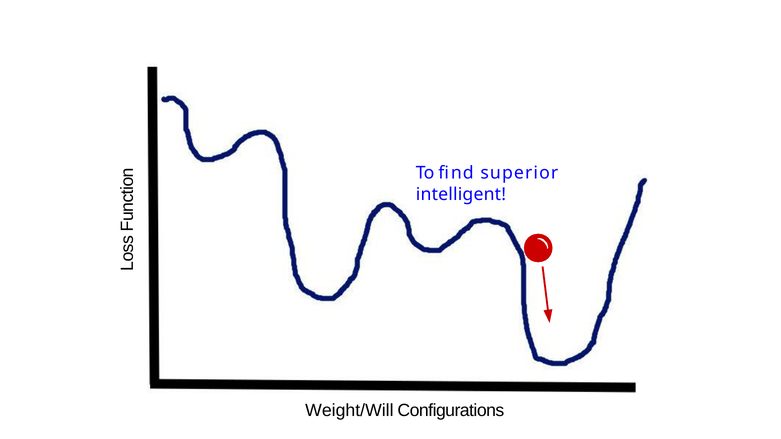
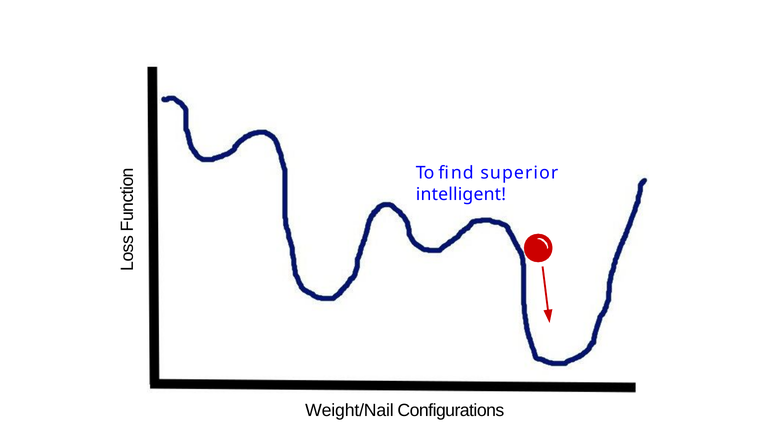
Weight/Will: Weight/Will -> Weight/Nail (349, 411)
